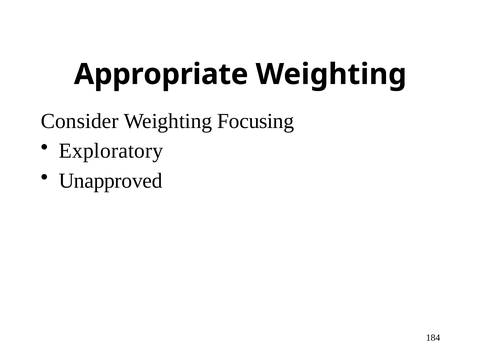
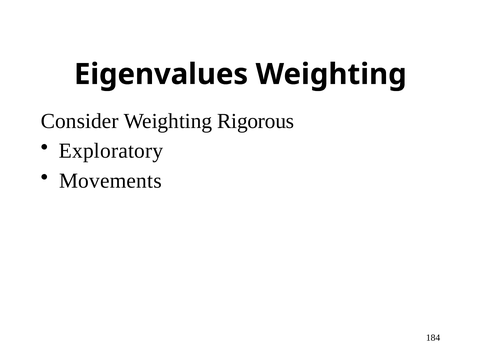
Appropriate: Appropriate -> Eigenvalues (161, 74)
Focusing: Focusing -> Rigorous (256, 121)
Unapproved: Unapproved -> Movements (110, 181)
